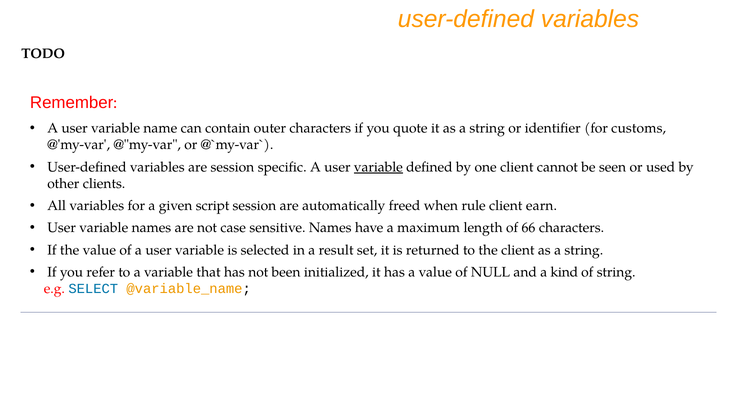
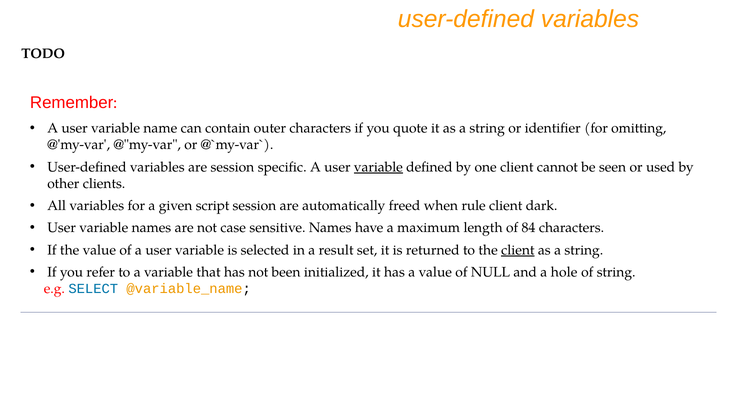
customs: customs -> omitting (639, 128)
earn: earn -> dark (542, 205)
66: 66 -> 84 (528, 228)
client underline: none -> present (518, 250)
kind: kind -> hole (564, 272)
